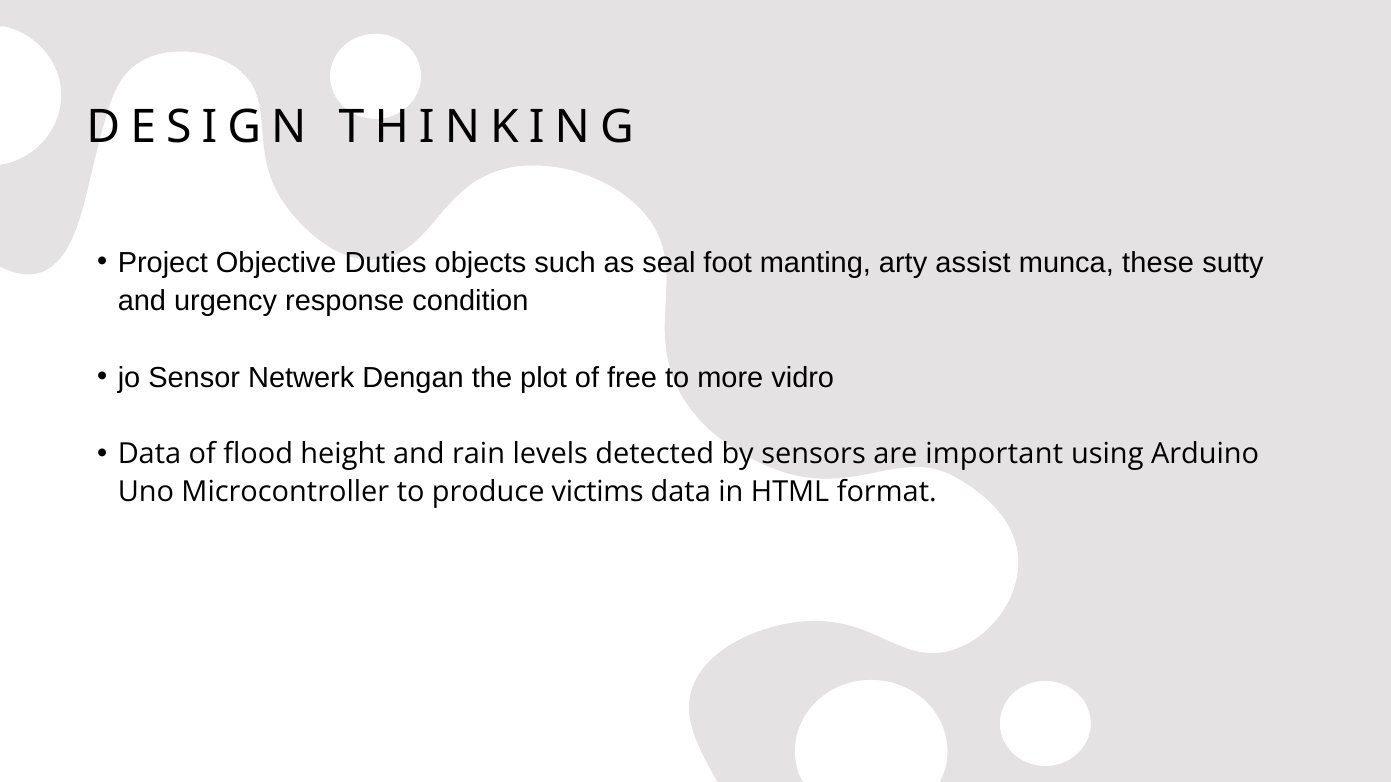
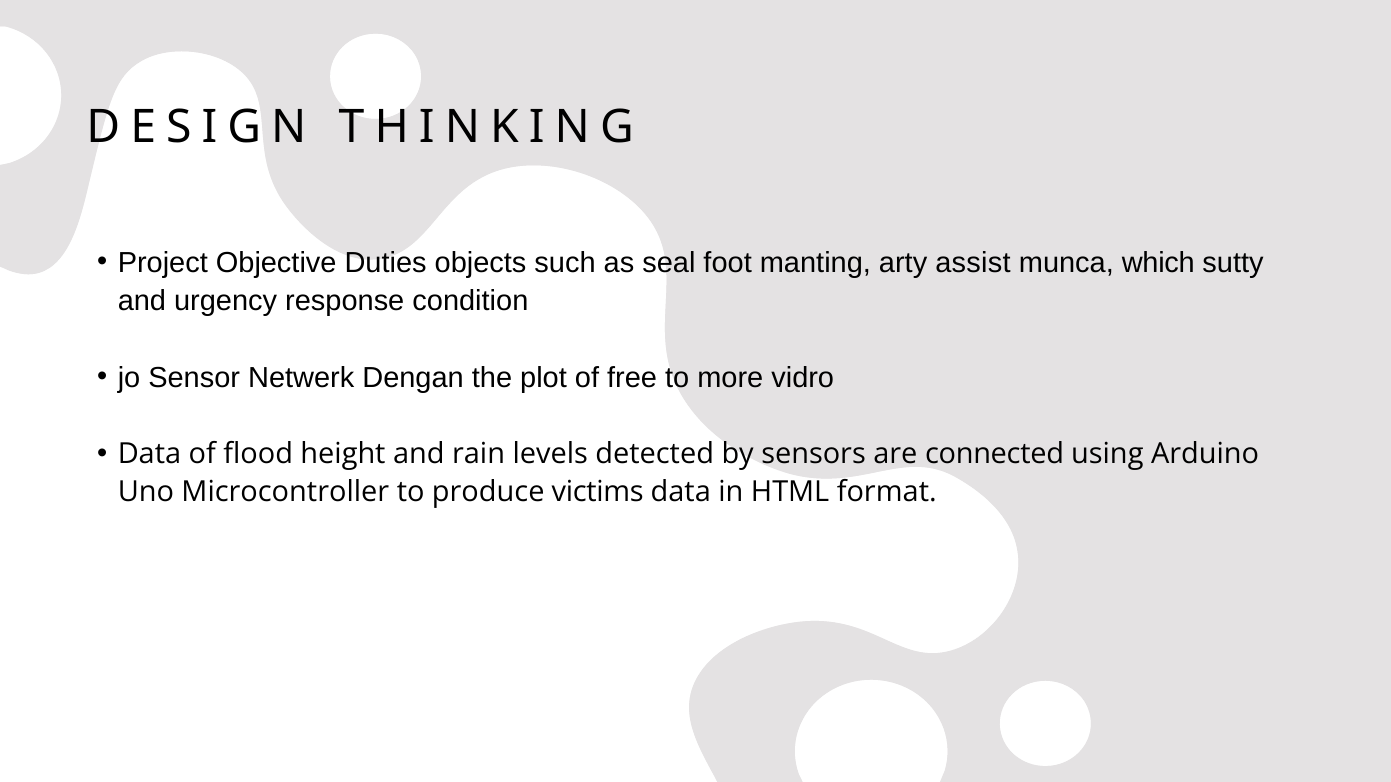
these: these -> which (1158, 263)
important: important -> connected (995, 454)
